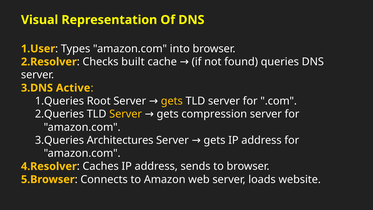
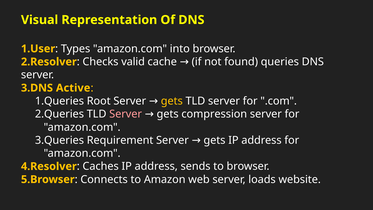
built: built -> valid (133, 62)
Server colour: yellow -> pink (126, 114)
Architectures: Architectures -> Requirement (120, 140)
